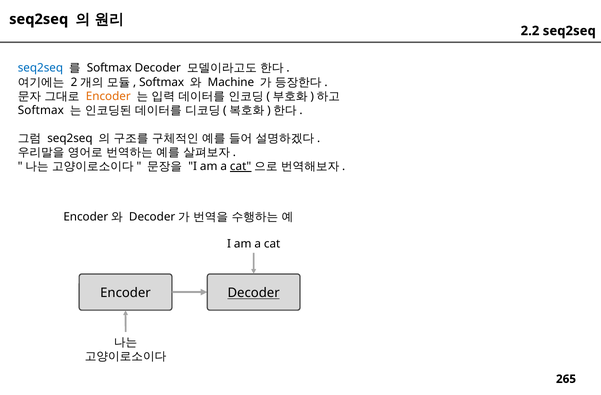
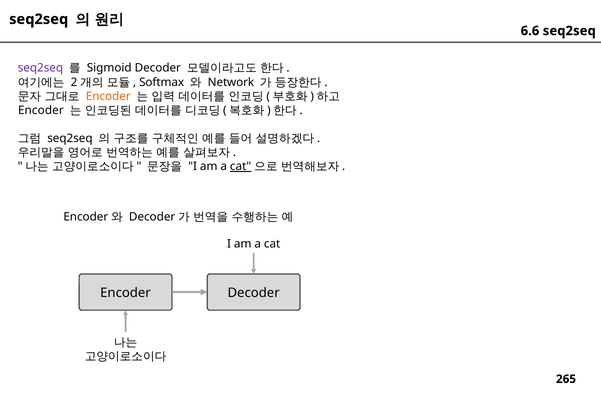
2.2: 2.2 -> 6.6 (530, 31)
seq2seq colour: blue -> purple (40, 68)
Softmax: Softmax -> Sigmoid (109, 68)
Machine: Machine -> Network (231, 82)
Softmax: Softmax -> Encoder (41, 110)
Decoder underline: present -> none (254, 293)
